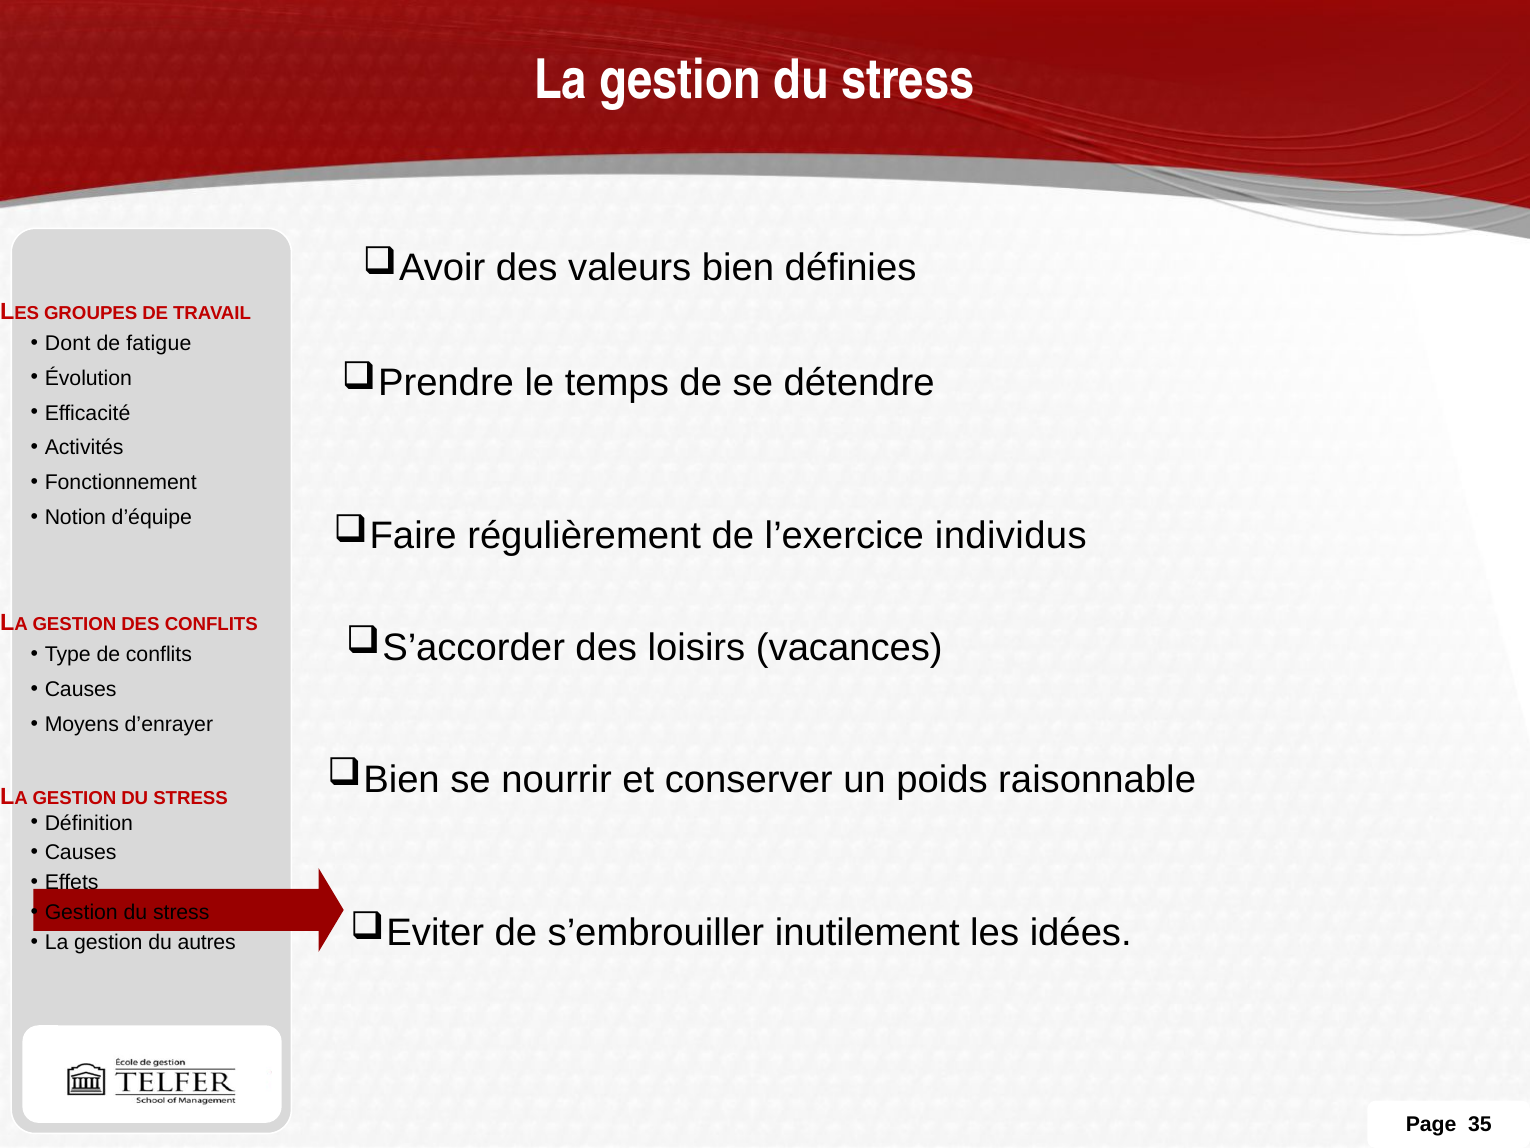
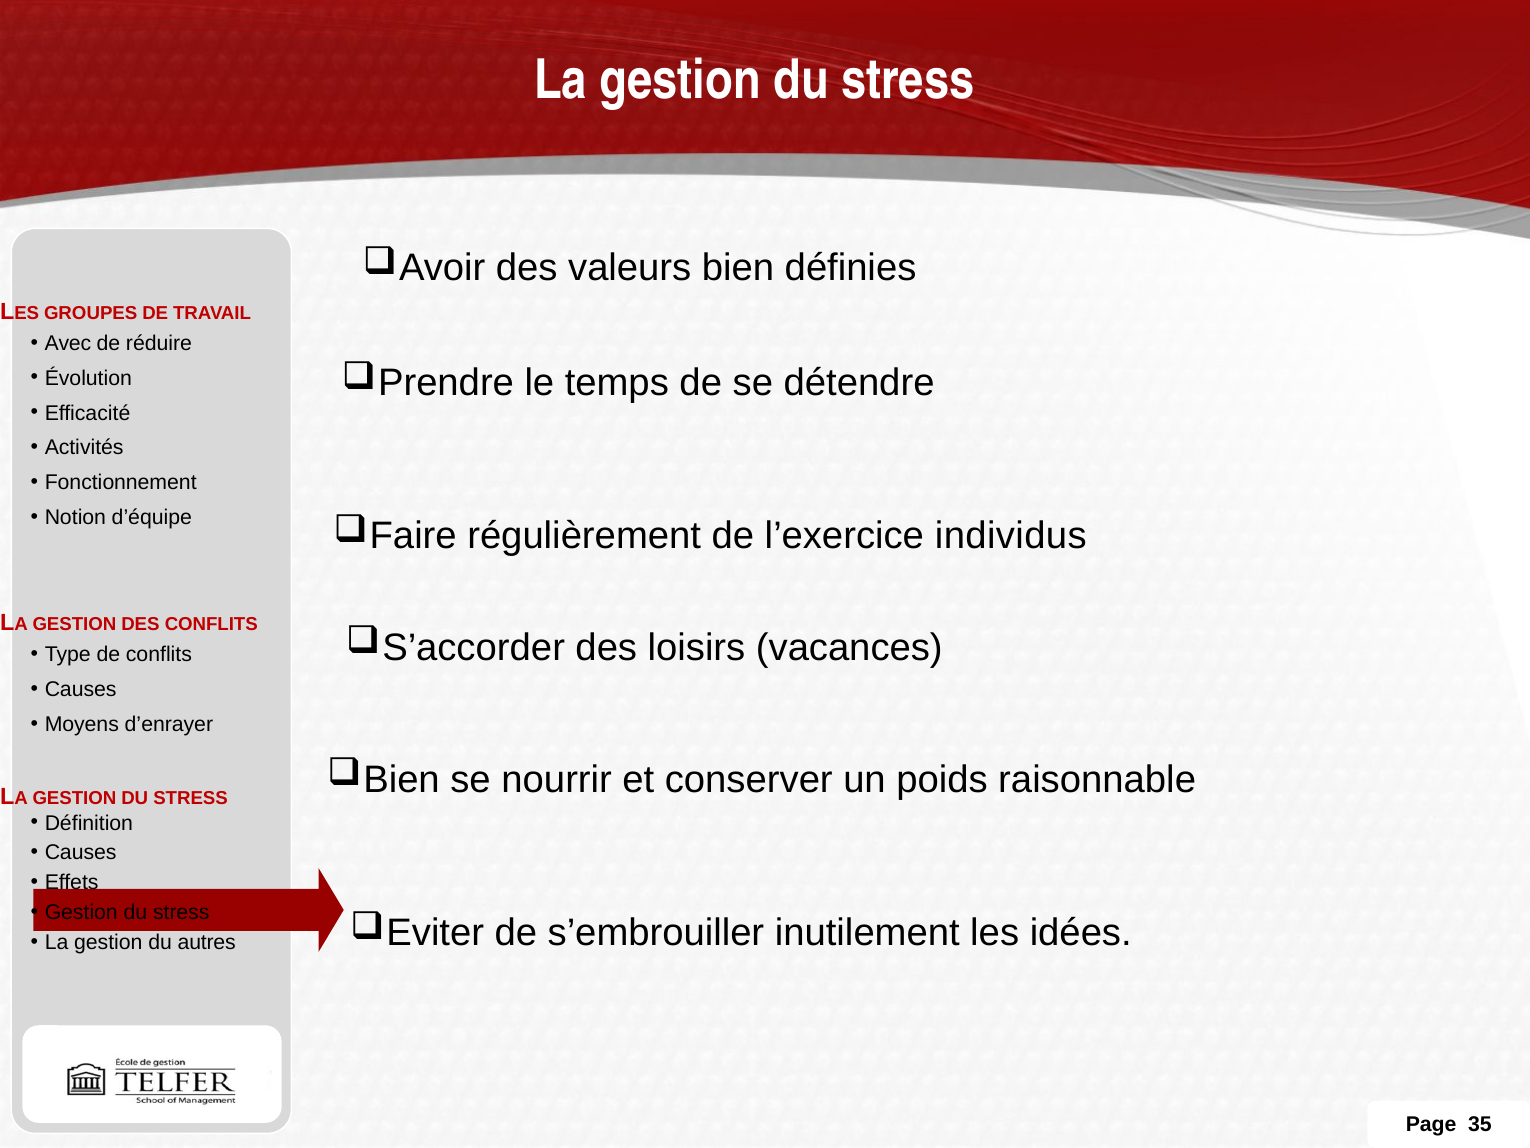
Dont: Dont -> Avec (68, 343)
fatigue: fatigue -> réduire (159, 343)
